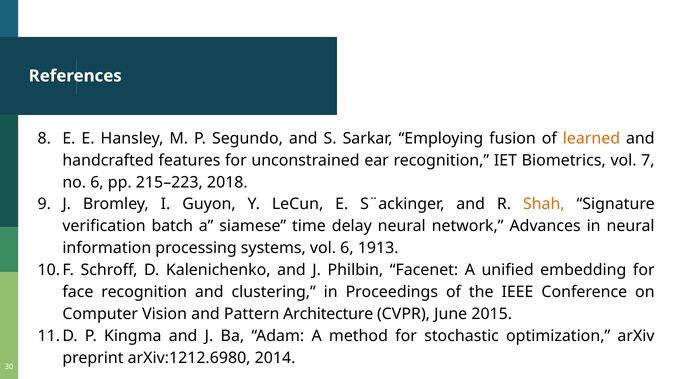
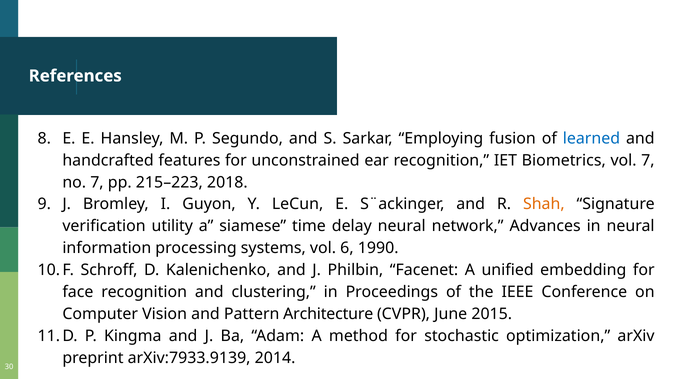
learned colour: orange -> blue (591, 138)
no 6: 6 -> 7 (97, 182)
batch: batch -> utility (172, 226)
1913: 1913 -> 1990 (378, 248)
arXiv:1212.6980: arXiv:1212.6980 -> arXiv:7933.9139 (189, 358)
